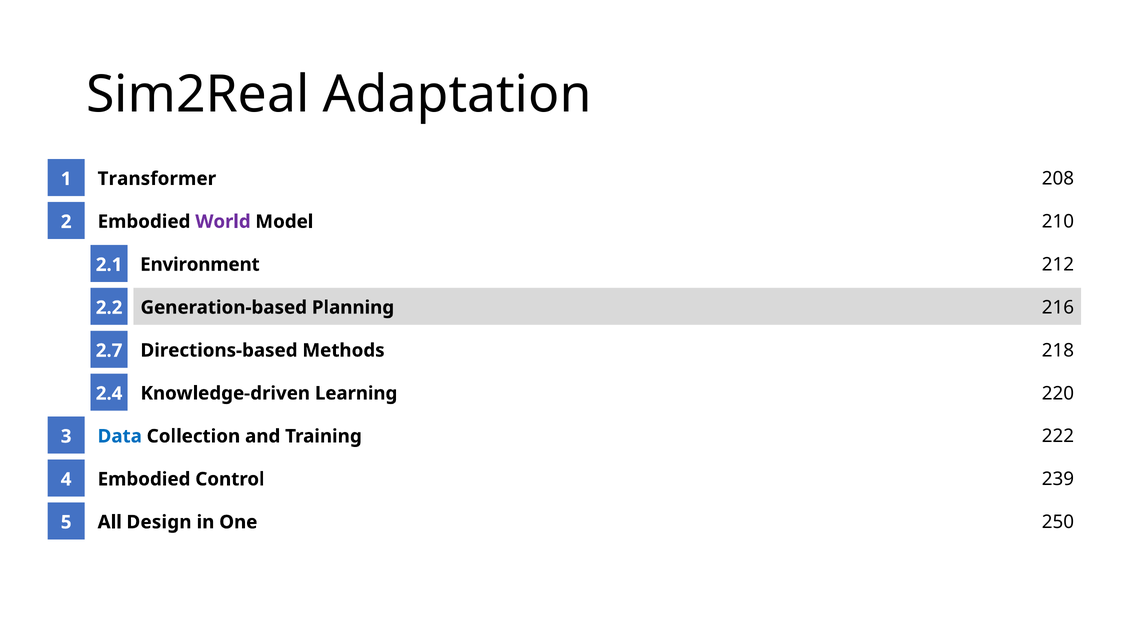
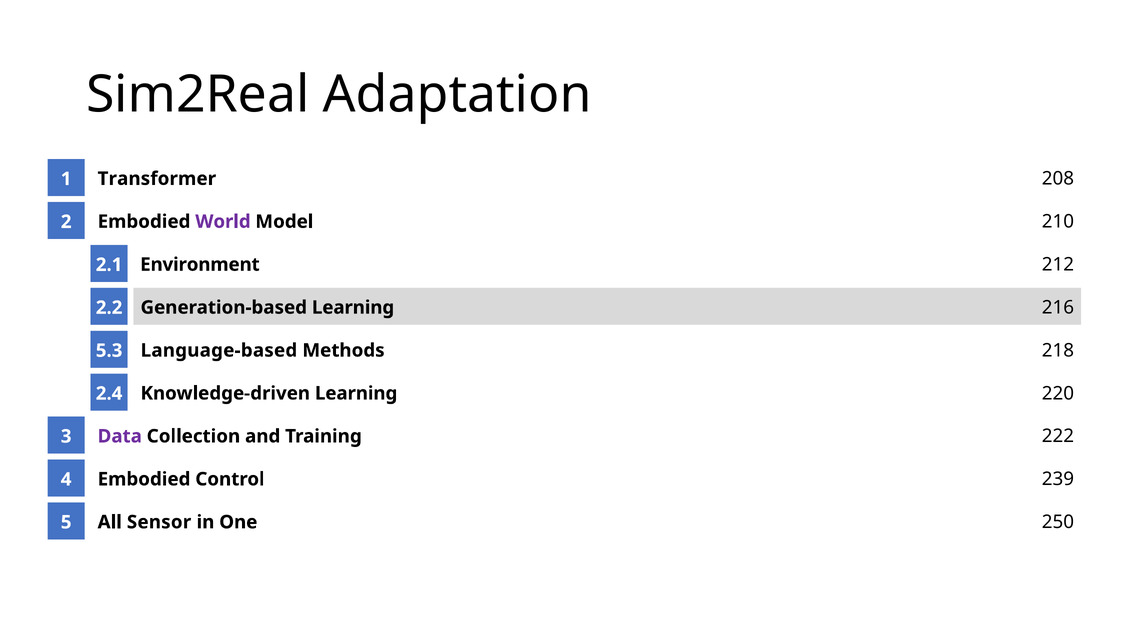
Generation-based Planning: Planning -> Learning (353, 308)
Directions-based: Directions-based -> Language-based (219, 350)
2.7: 2.7 -> 5.3 (109, 351)
Data colour: blue -> purple (120, 436)
Design: Design -> Sensor (159, 522)
